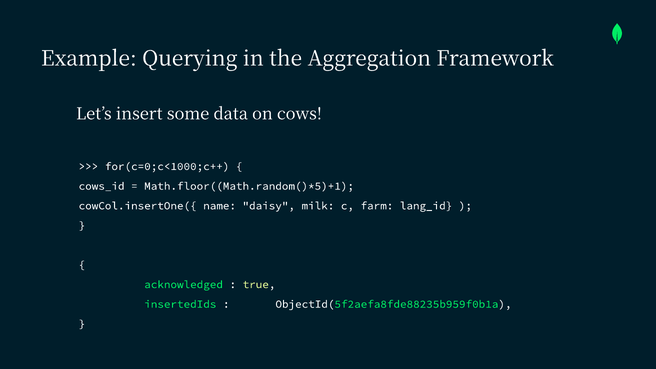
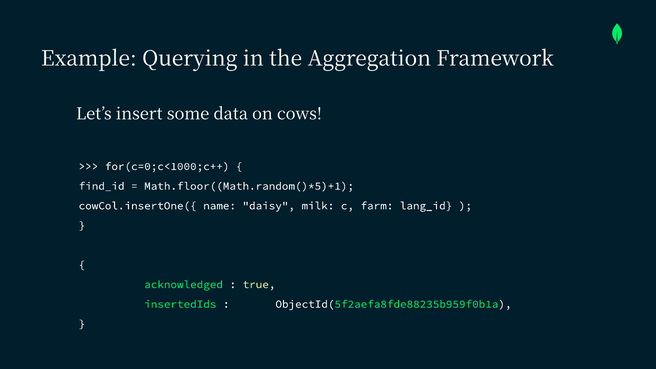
cows_id: cows_id -> find_id (102, 186)
